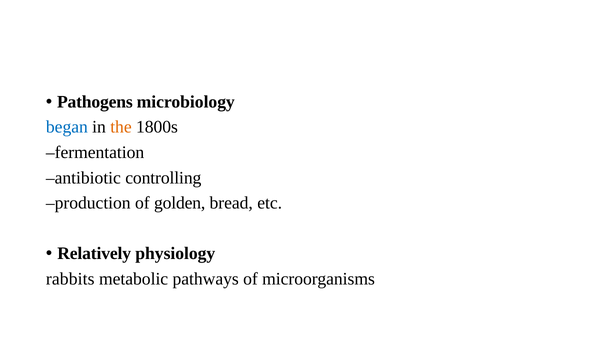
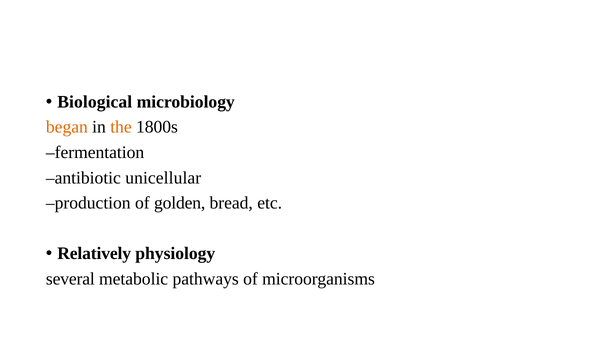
Pathogens: Pathogens -> Biological (95, 102)
began colour: blue -> orange (67, 127)
controlling: controlling -> unicellular (163, 178)
rabbits: rabbits -> several (70, 279)
